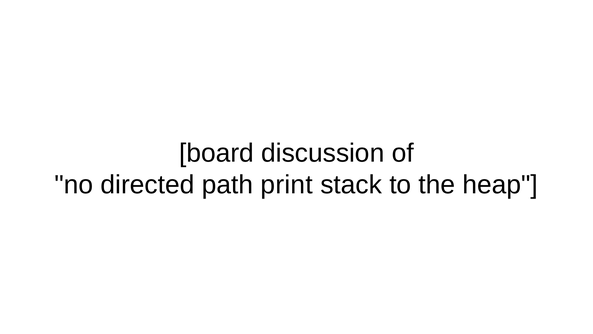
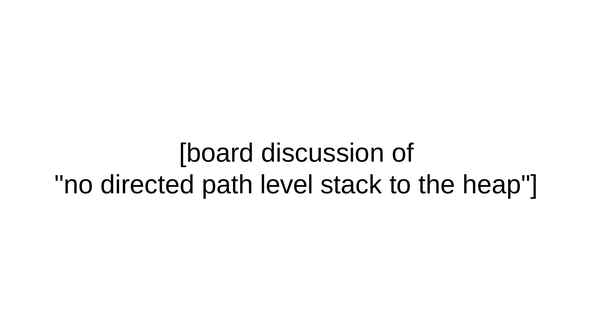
print: print -> level (287, 184)
